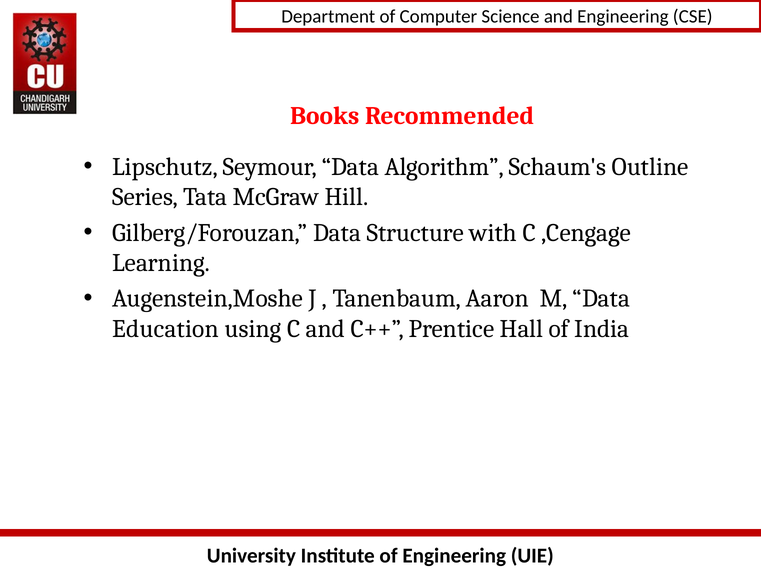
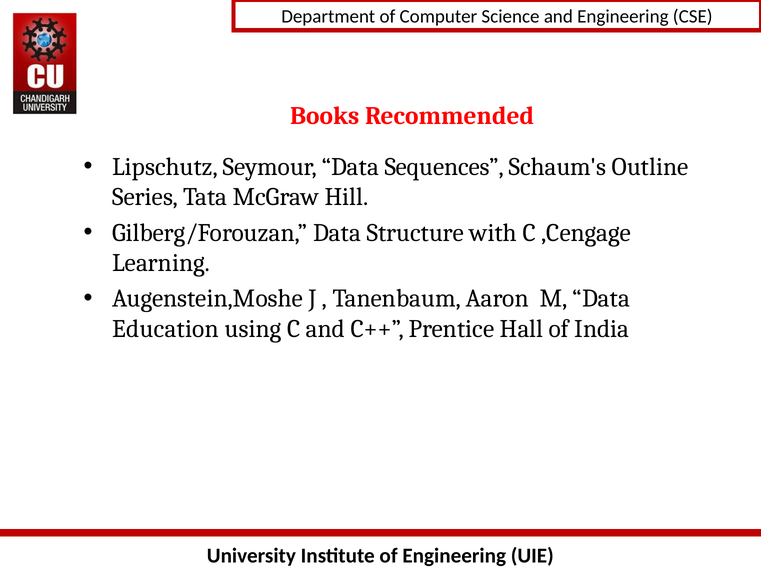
Algorithm: Algorithm -> Sequences (444, 167)
